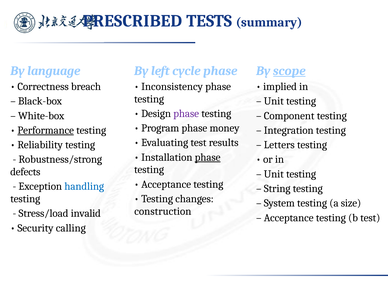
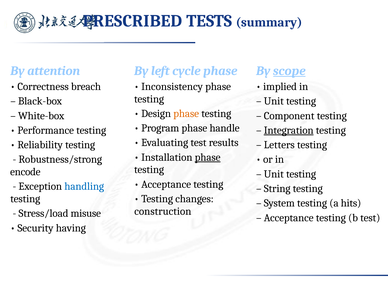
language: language -> attention (54, 71)
phase colour: purple -> orange (186, 114)
money: money -> handle (225, 128)
Performance underline: present -> none (46, 130)
Integration underline: none -> present (289, 130)
defects: defects -> encode (25, 172)
size: size -> hits (351, 203)
invalid: invalid -> misuse (86, 213)
calling: calling -> having (71, 228)
